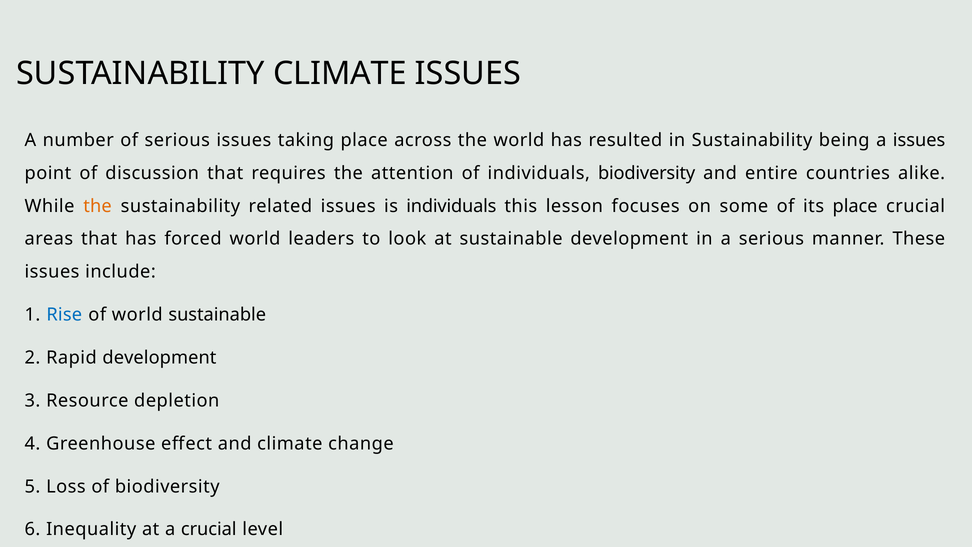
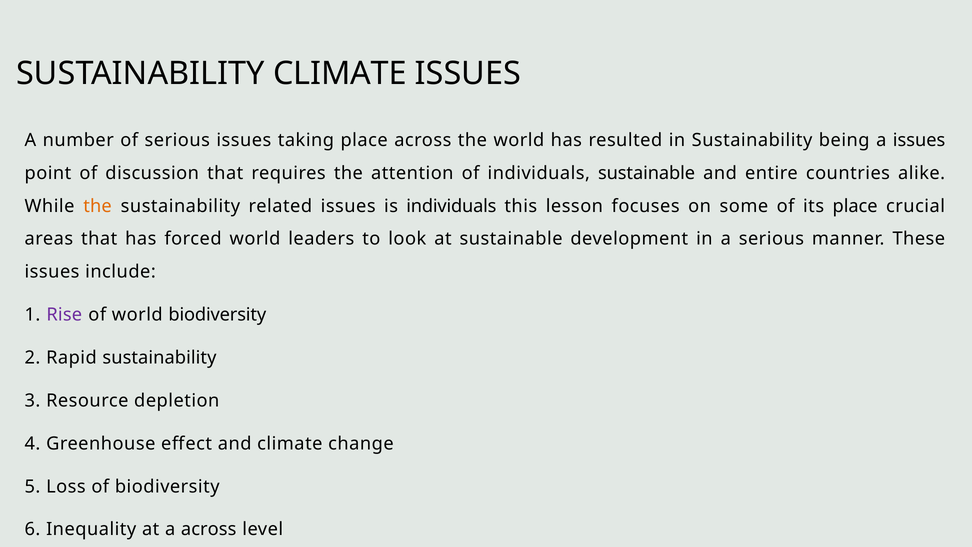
individuals biodiversity: biodiversity -> sustainable (647, 173)
Rise colour: blue -> purple (64, 315)
world sustainable: sustainable -> biodiversity (217, 315)
Rapid development: development -> sustainability (159, 357)
a crucial: crucial -> across (209, 529)
